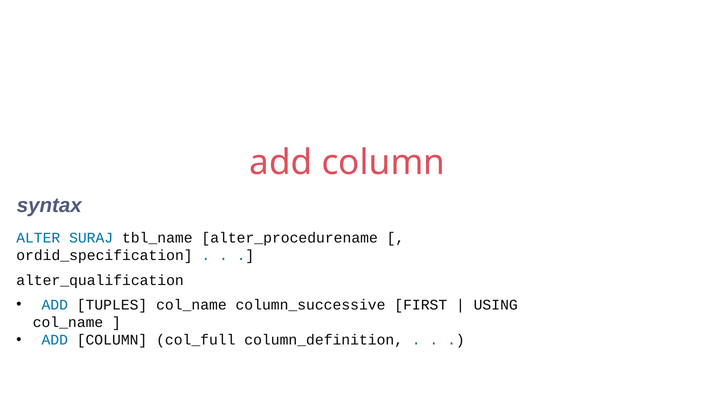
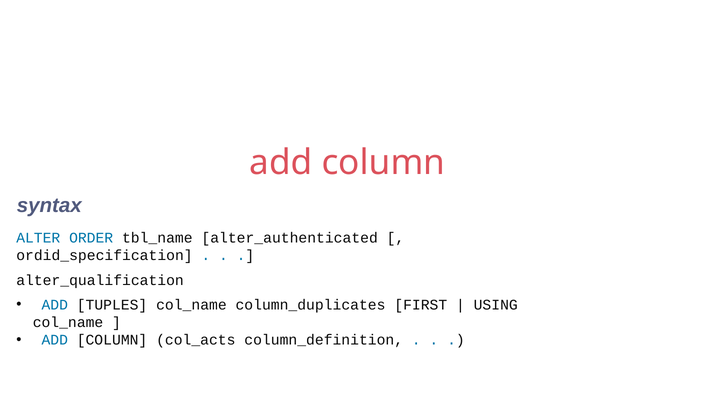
SURAJ: SURAJ -> ORDER (91, 238)
alter_procedurename: alter_procedurename -> alter_authenticated (290, 238)
column_successive: column_successive -> column_duplicates (311, 305)
col_full: col_full -> col_acts (196, 340)
